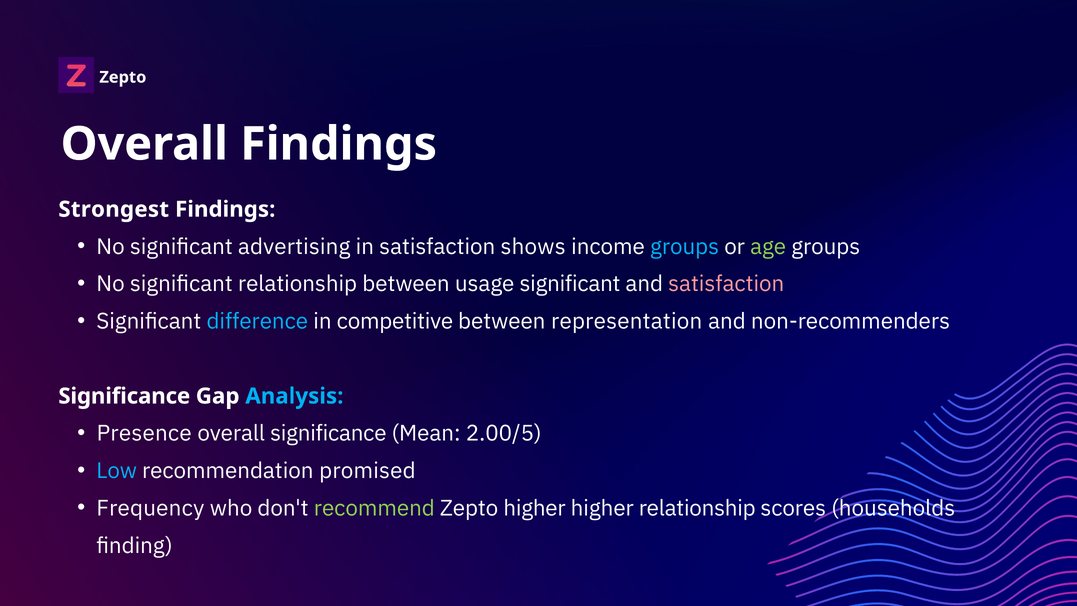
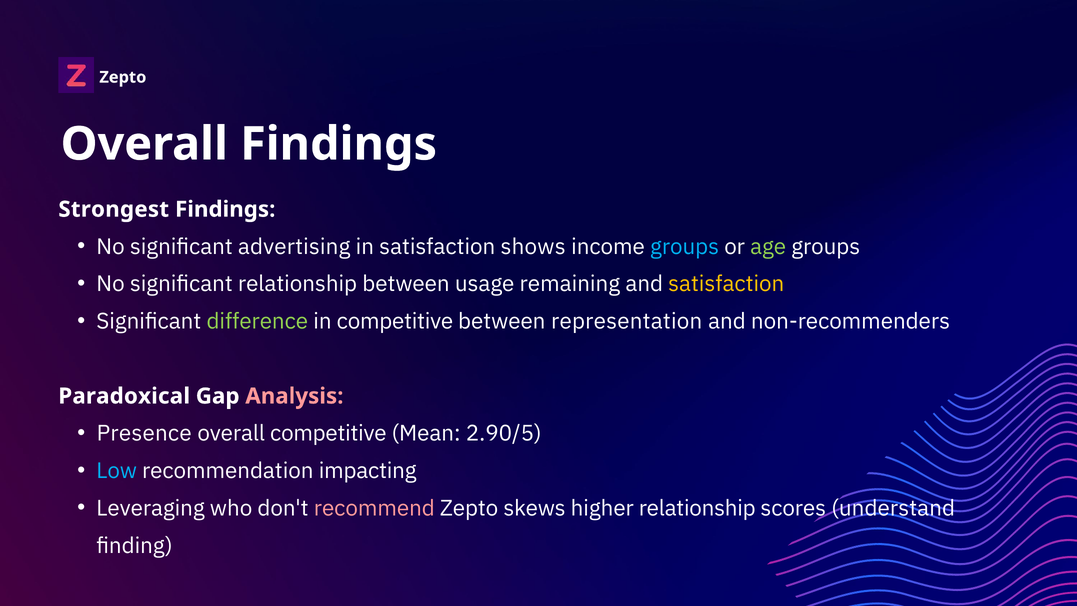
usage significant: significant -> remaining (570, 284)
satisfaction colour: pink -> yellow (726, 284)
difference colour: light blue -> light green (257, 321)
Significance: Significance -> Paradoxical (124, 396)
Analysis colour: light blue -> pink (294, 396)
overall significance: significance -> competitive (328, 433)
2.00/5: 2.00/5 -> 2.90/5 (504, 433)
promised: promised -> impacting (368, 471)
Frequency: Frequency -> Leveraging (151, 508)
recommend colour: light green -> pink (374, 508)
Zepto higher: higher -> skews (535, 508)
households: households -> understand (893, 508)
